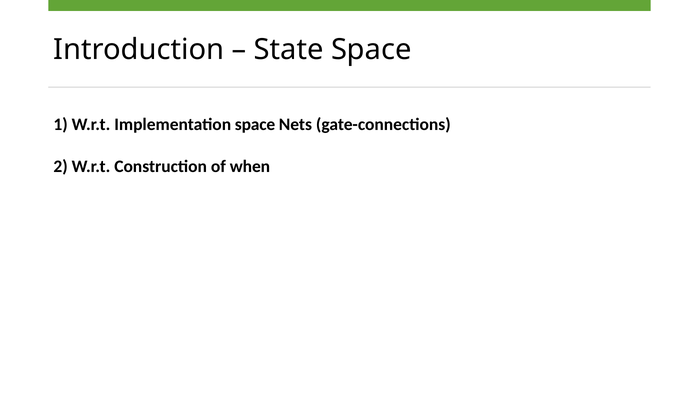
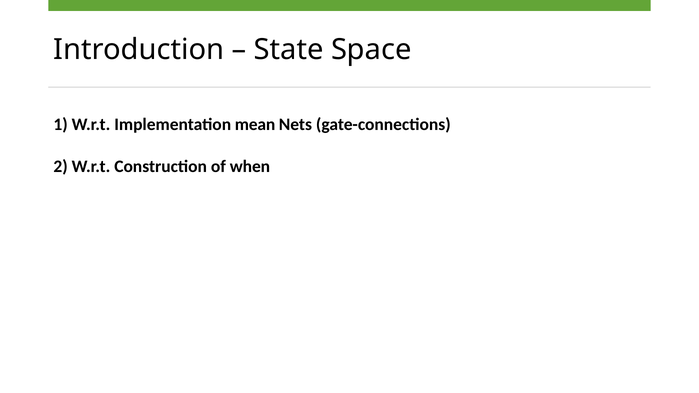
Implementation space: space -> mean (255, 124)
